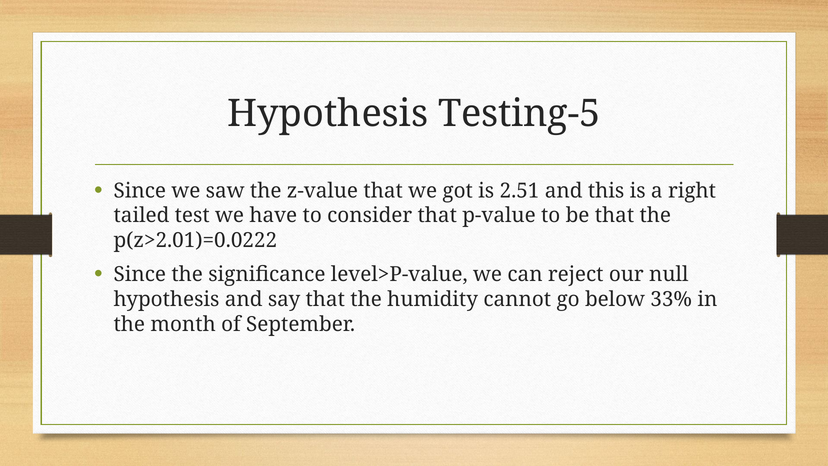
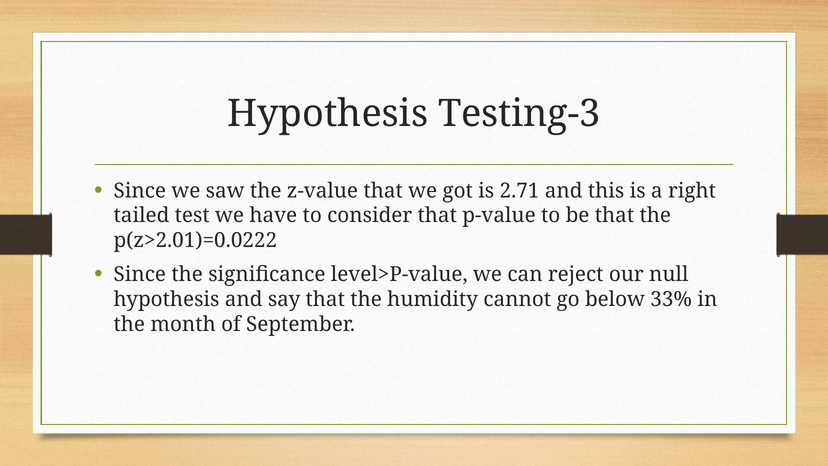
Testing-5: Testing-5 -> Testing-3 (519, 114)
2.51: 2.51 -> 2.71 (519, 191)
